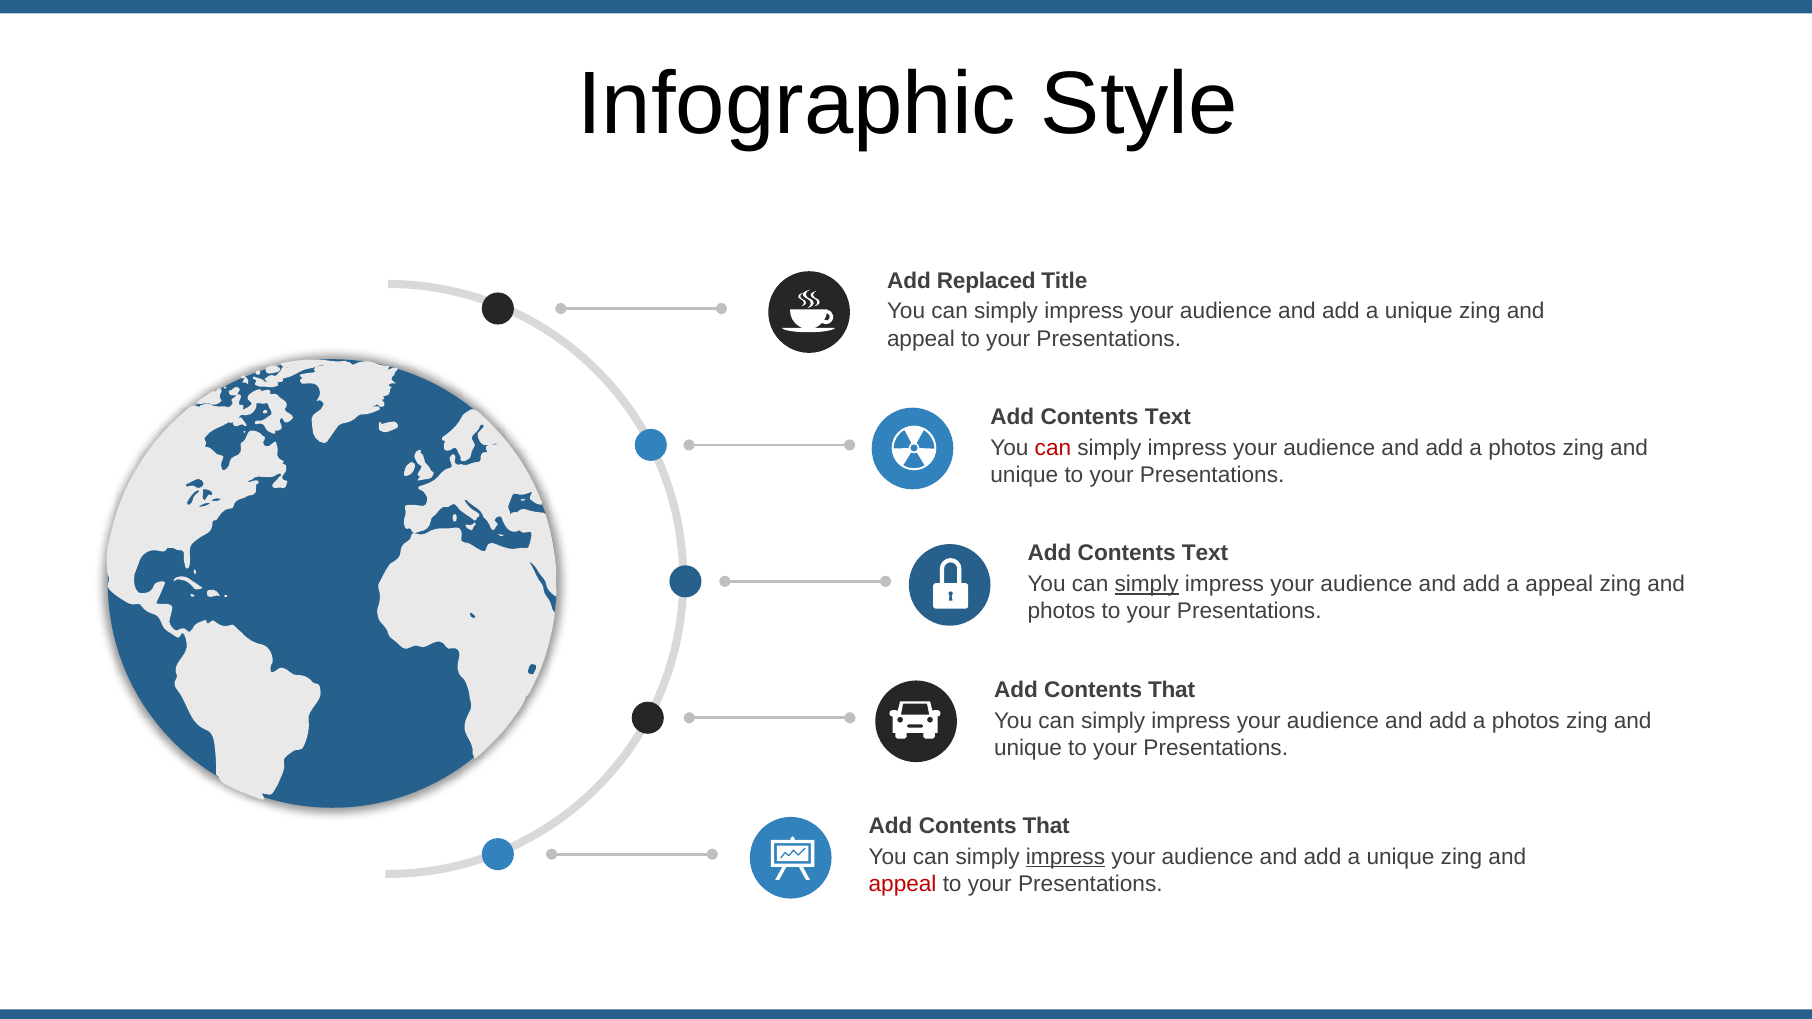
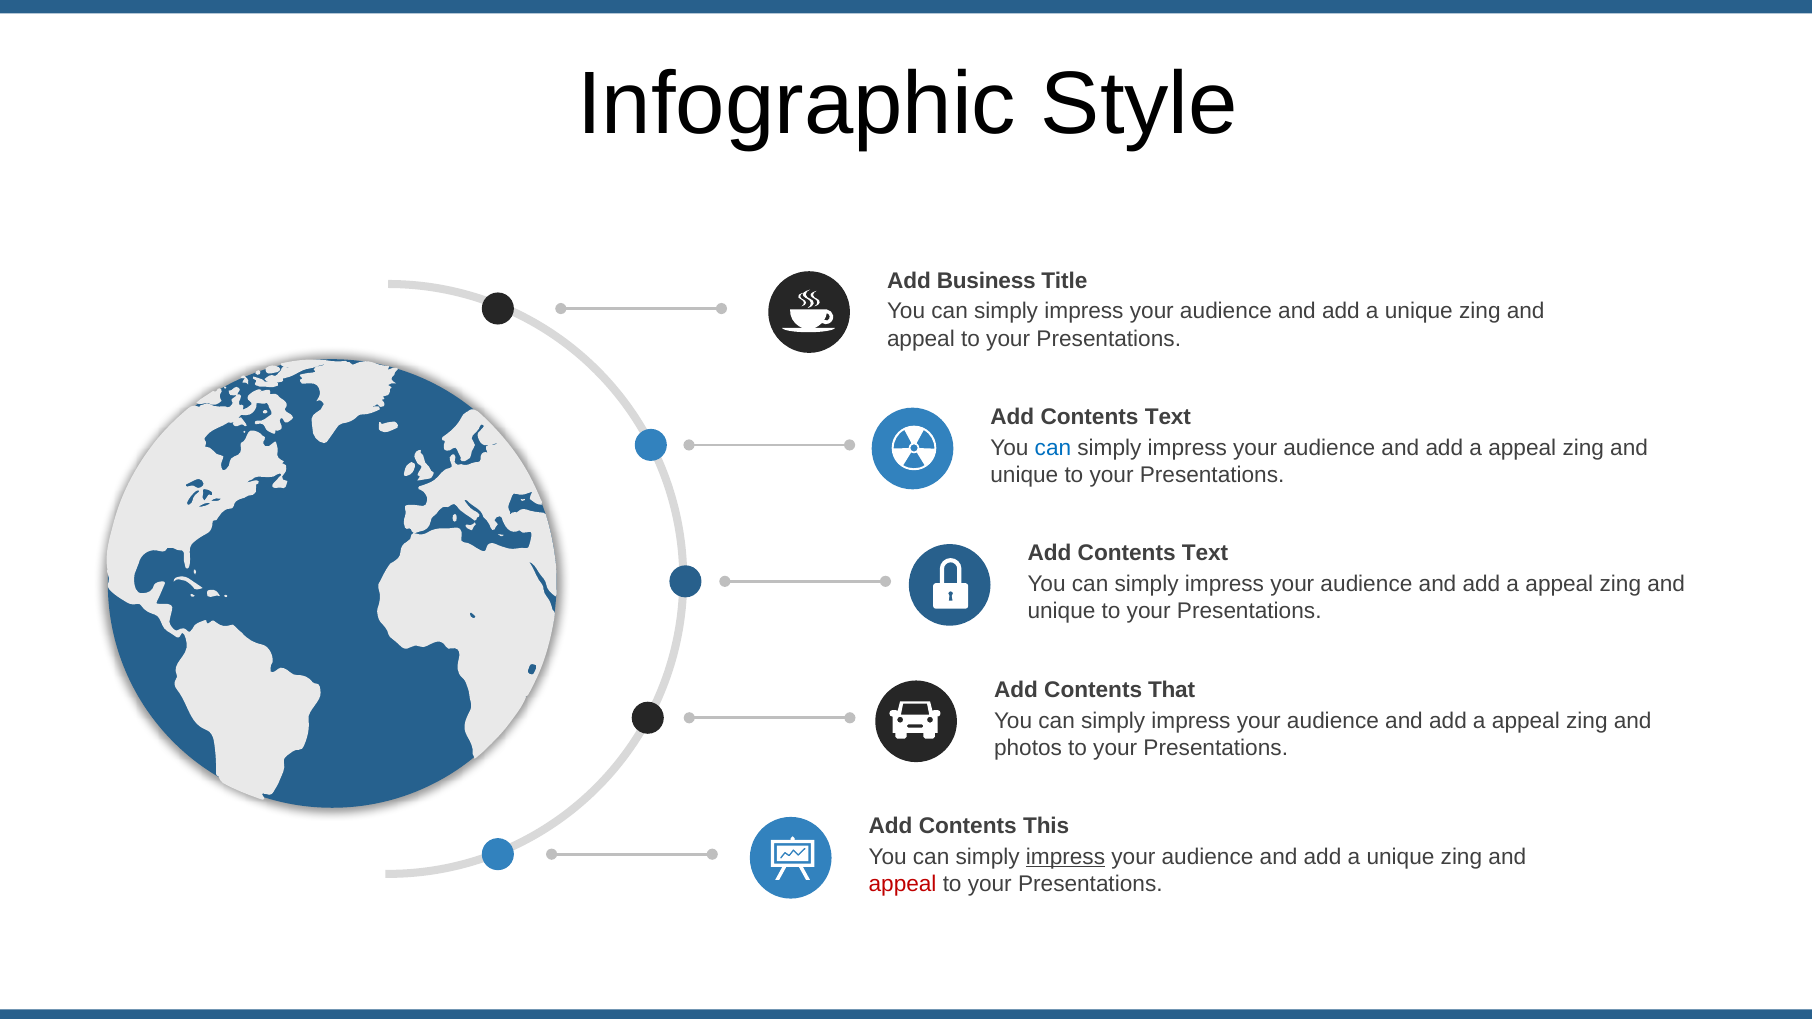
Replaced: Replaced -> Business (986, 281)
can colour: red -> blue (1053, 448)
photos: photos -> appeal (1522, 448)
simply underline: present -> none (1147, 584)
photos: photos -> unique (1061, 612)
photos: photos -> appeal (1526, 721)
unique: unique -> photos (1028, 748)
That: That -> This (1046, 826)
